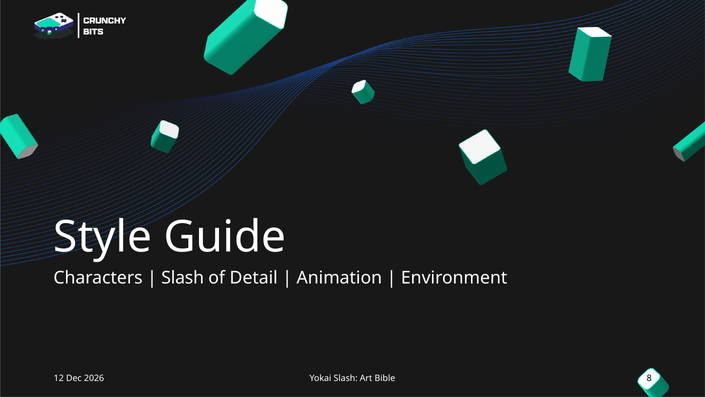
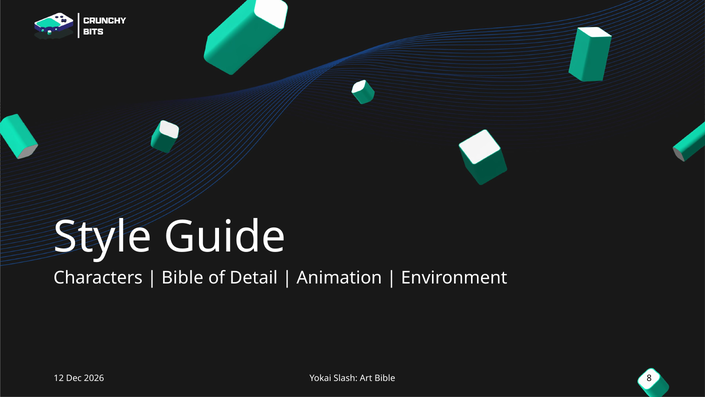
Slash: Slash -> Bible (182, 277)
